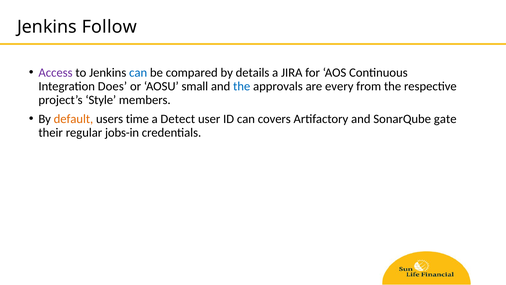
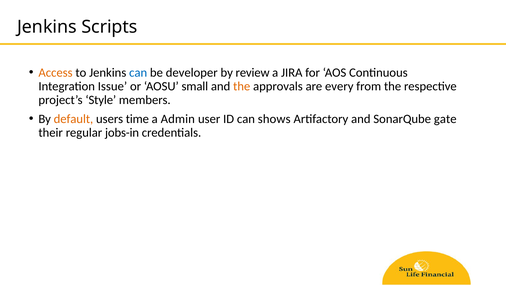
Follow: Follow -> Scripts (109, 27)
Access colour: purple -> orange (56, 73)
compared: compared -> developer (192, 73)
details: details -> review (253, 73)
Does: Does -> Issue (112, 86)
the colour: blue -> orange (242, 86)
Detect: Detect -> Admin (178, 119)
covers: covers -> shows (274, 119)
